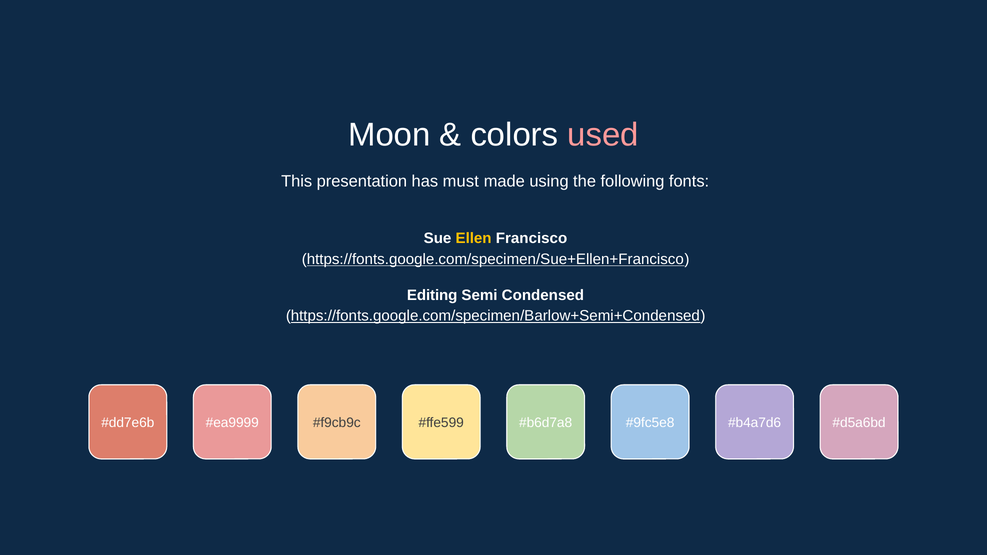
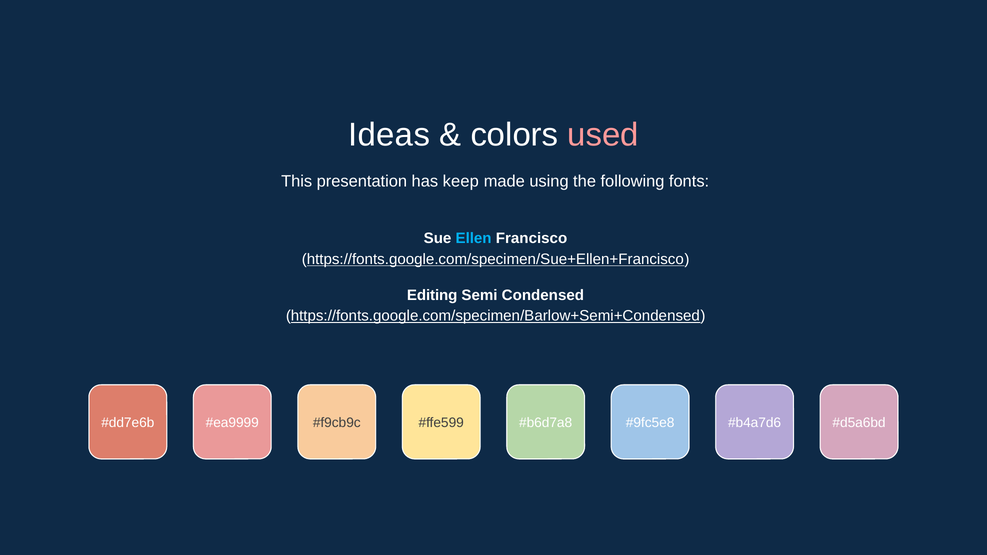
Moon: Moon -> Ideas (389, 135)
must: must -> keep (461, 181)
Ellen colour: yellow -> light blue (474, 239)
